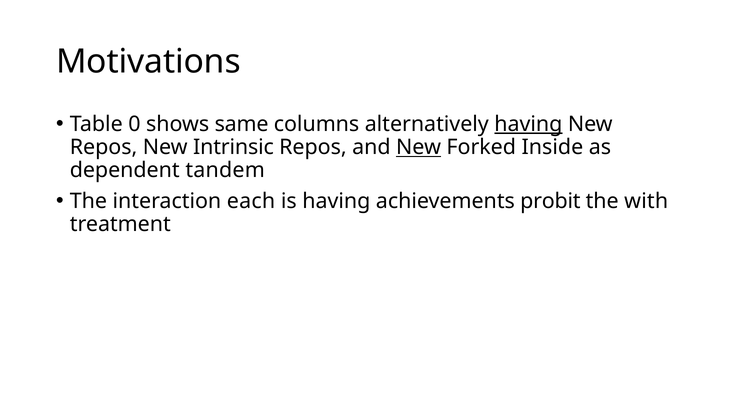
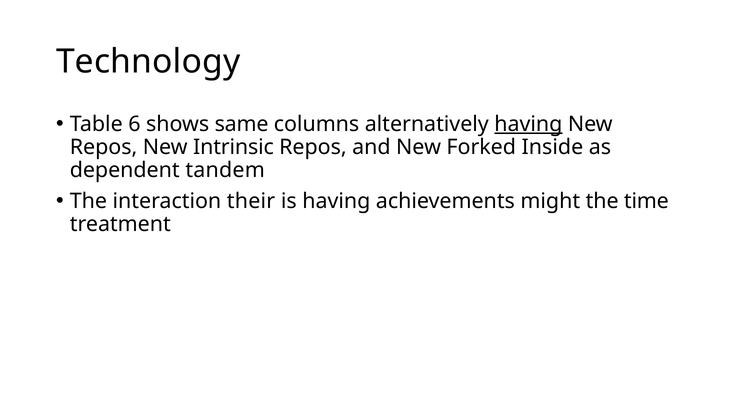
Motivations: Motivations -> Technology (148, 62)
0: 0 -> 6 (134, 124)
New underline: present -> none (419, 147)
each: each -> their (251, 201)
probit: probit -> might (550, 201)
with: with -> time (646, 201)
